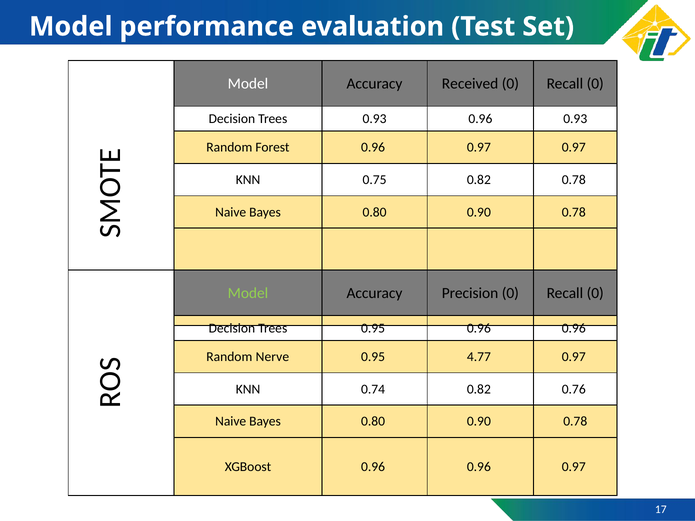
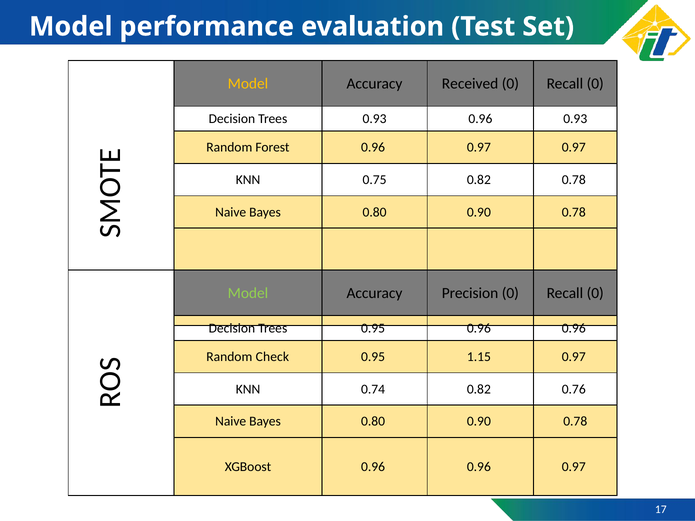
Model colour: white -> yellow (248, 84)
Nerve: Nerve -> Check (272, 357)
4.77: 4.77 -> 1.15 (479, 357)
